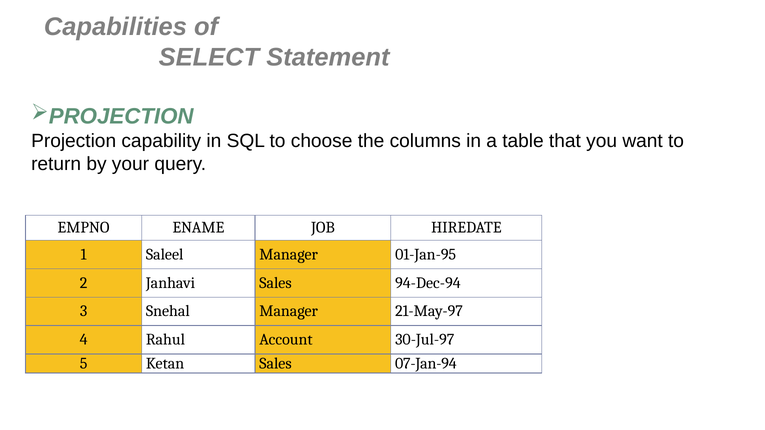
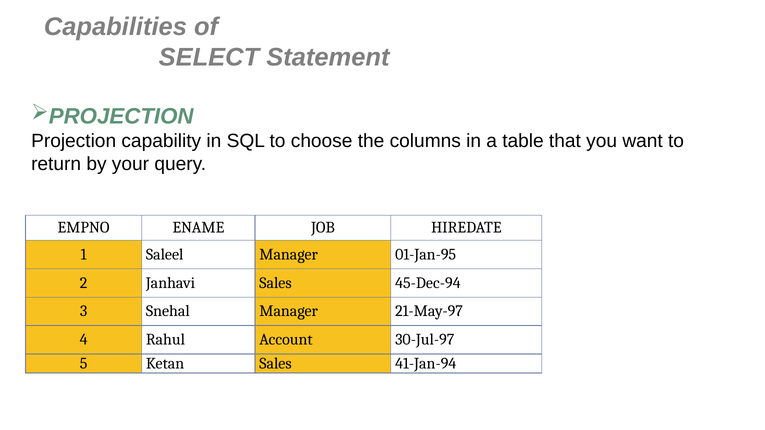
94-Dec-94: 94-Dec-94 -> 45-Dec-94 (428, 283)
07-Jan-94: 07-Jan-94 -> 41-Jan-94 (426, 364)
